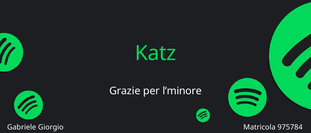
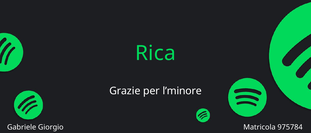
Katz: Katz -> Rica (155, 53)
